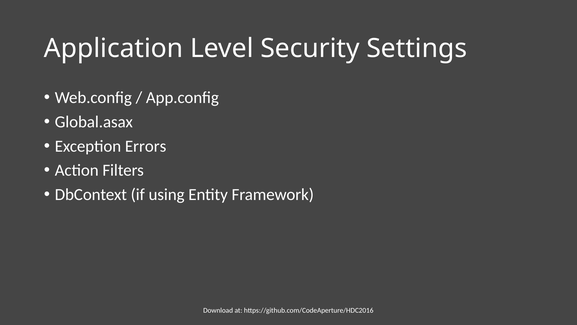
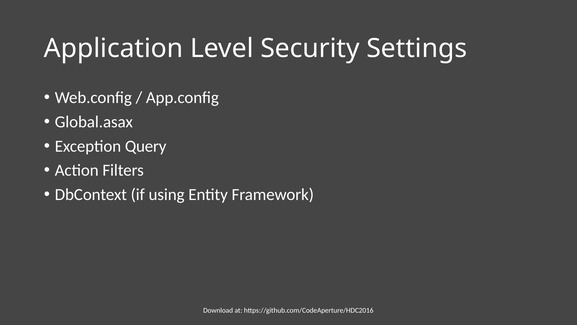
Errors: Errors -> Query (146, 146)
